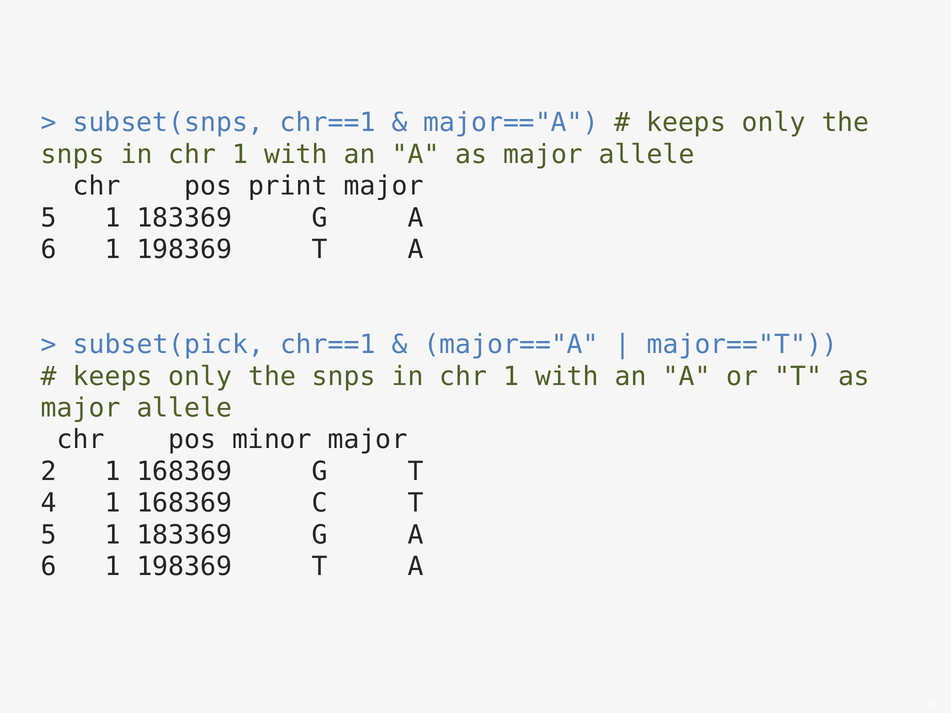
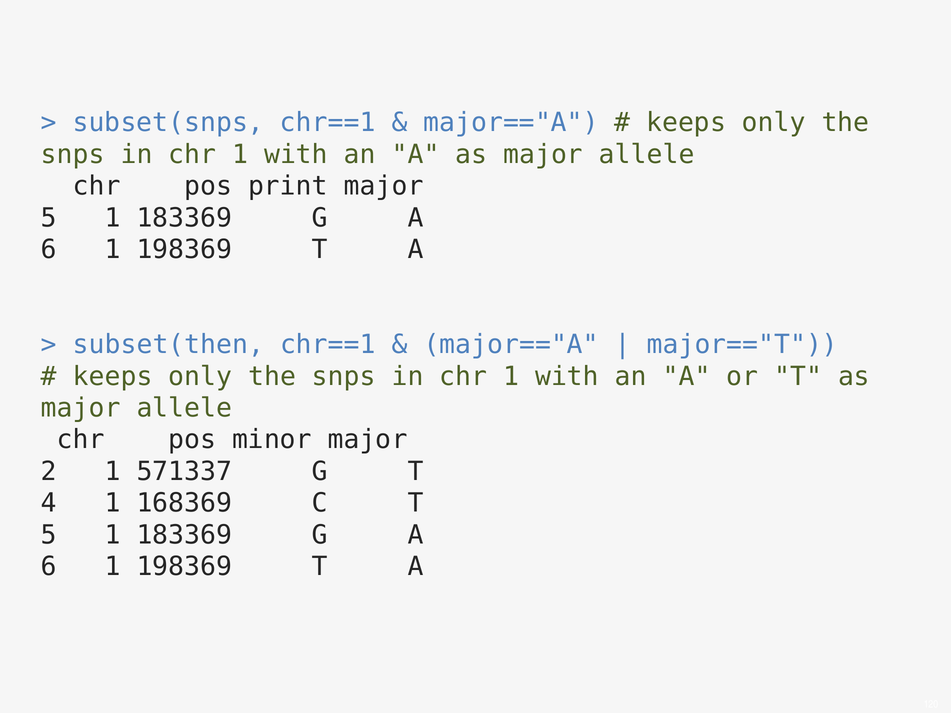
subset(pick: subset(pick -> subset(then (168, 345)
2 1 168369: 168369 -> 571337 (184, 472)
